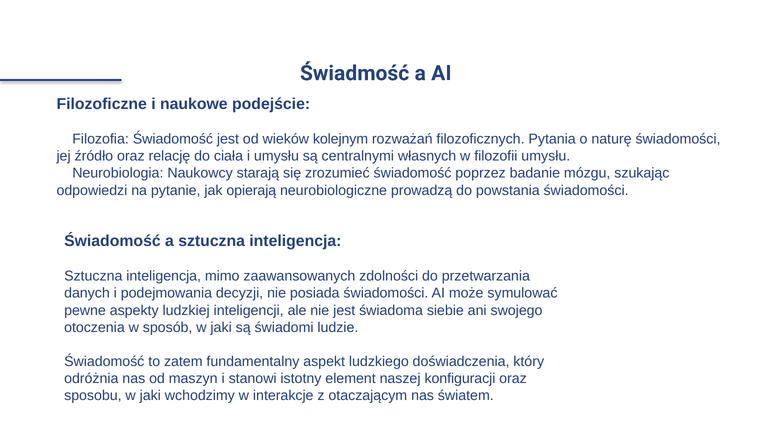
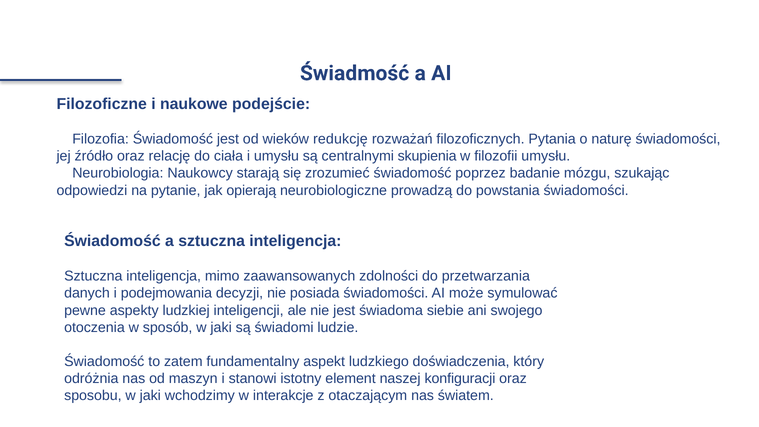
kolejnym: kolejnym -> redukcję (340, 139)
własnych: własnych -> skupienia (427, 156)
